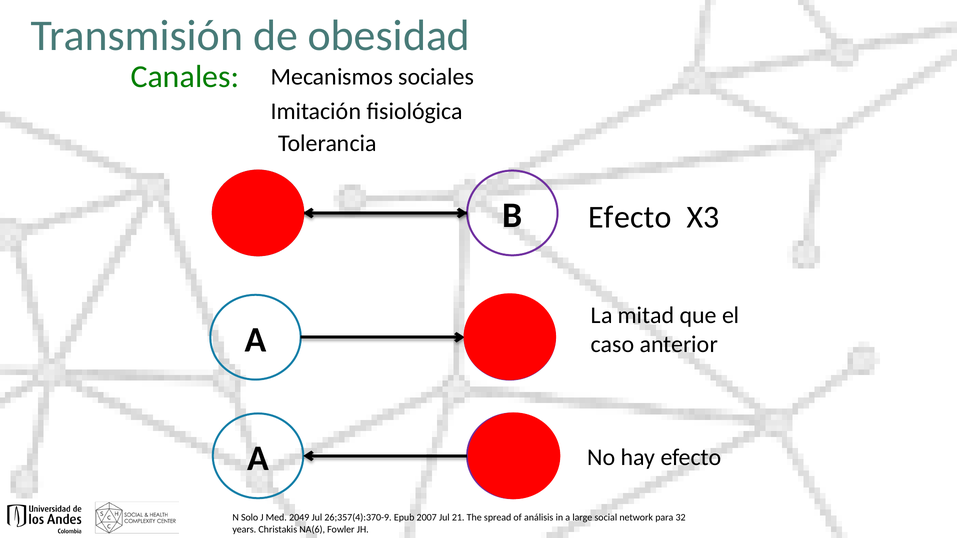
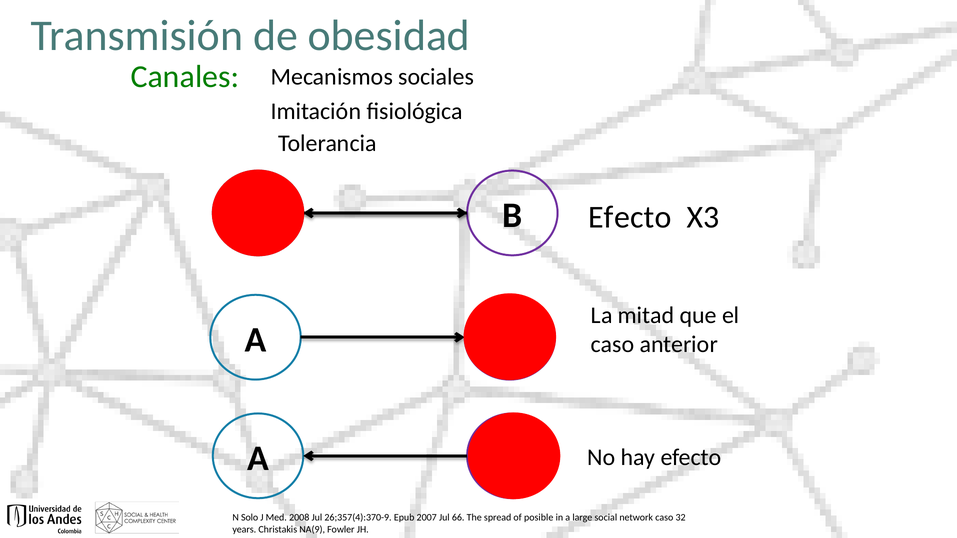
2049: 2049 -> 2008 (299, 518)
21: 21 -> 66 (458, 518)
análisis: análisis -> posible (539, 518)
network para: para -> caso (664, 518)
NA(6: NA(6 -> NA(9 (312, 530)
